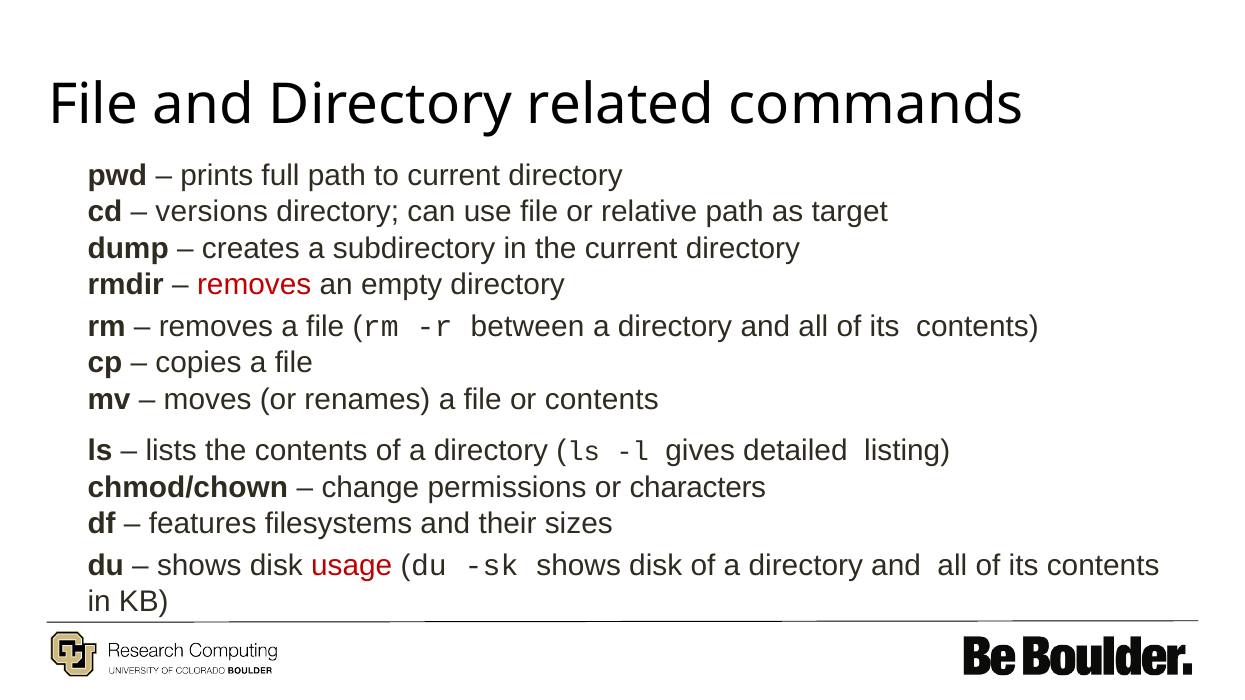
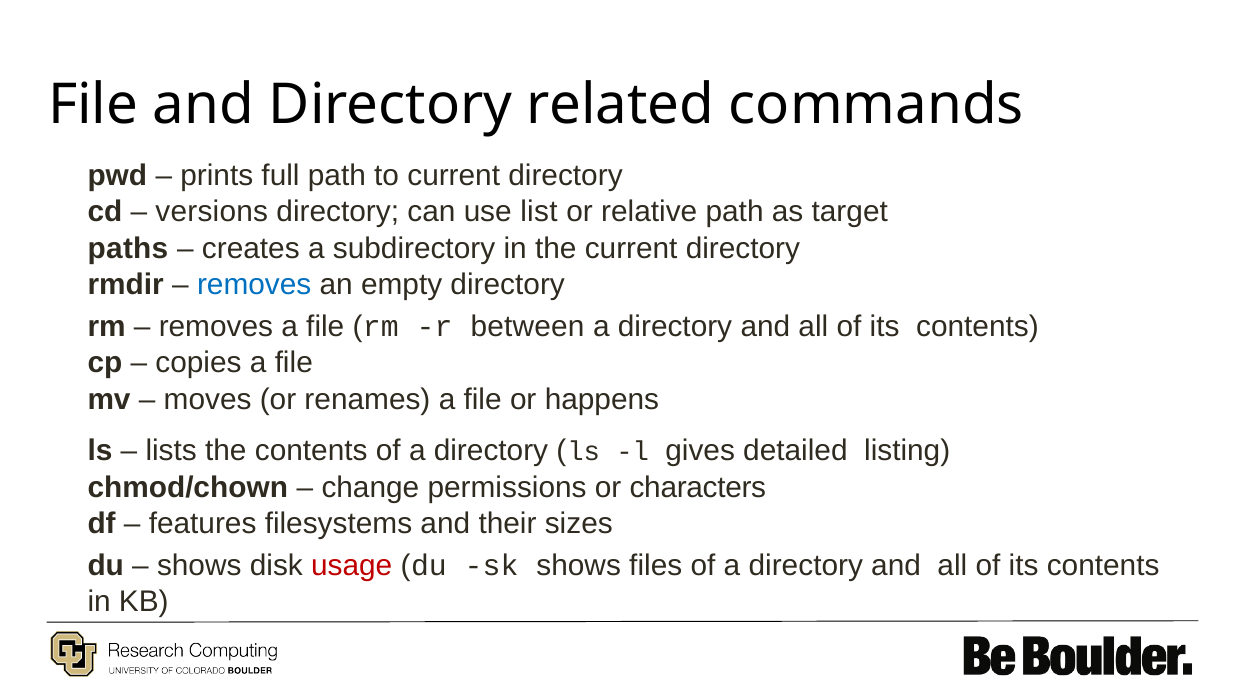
use file: file -> list (539, 212)
dump: dump -> paths (128, 249)
removes colour: red -> blue (254, 285)
or contents: contents -> happens (602, 400)
sk shows disk: disk -> files (656, 566)
